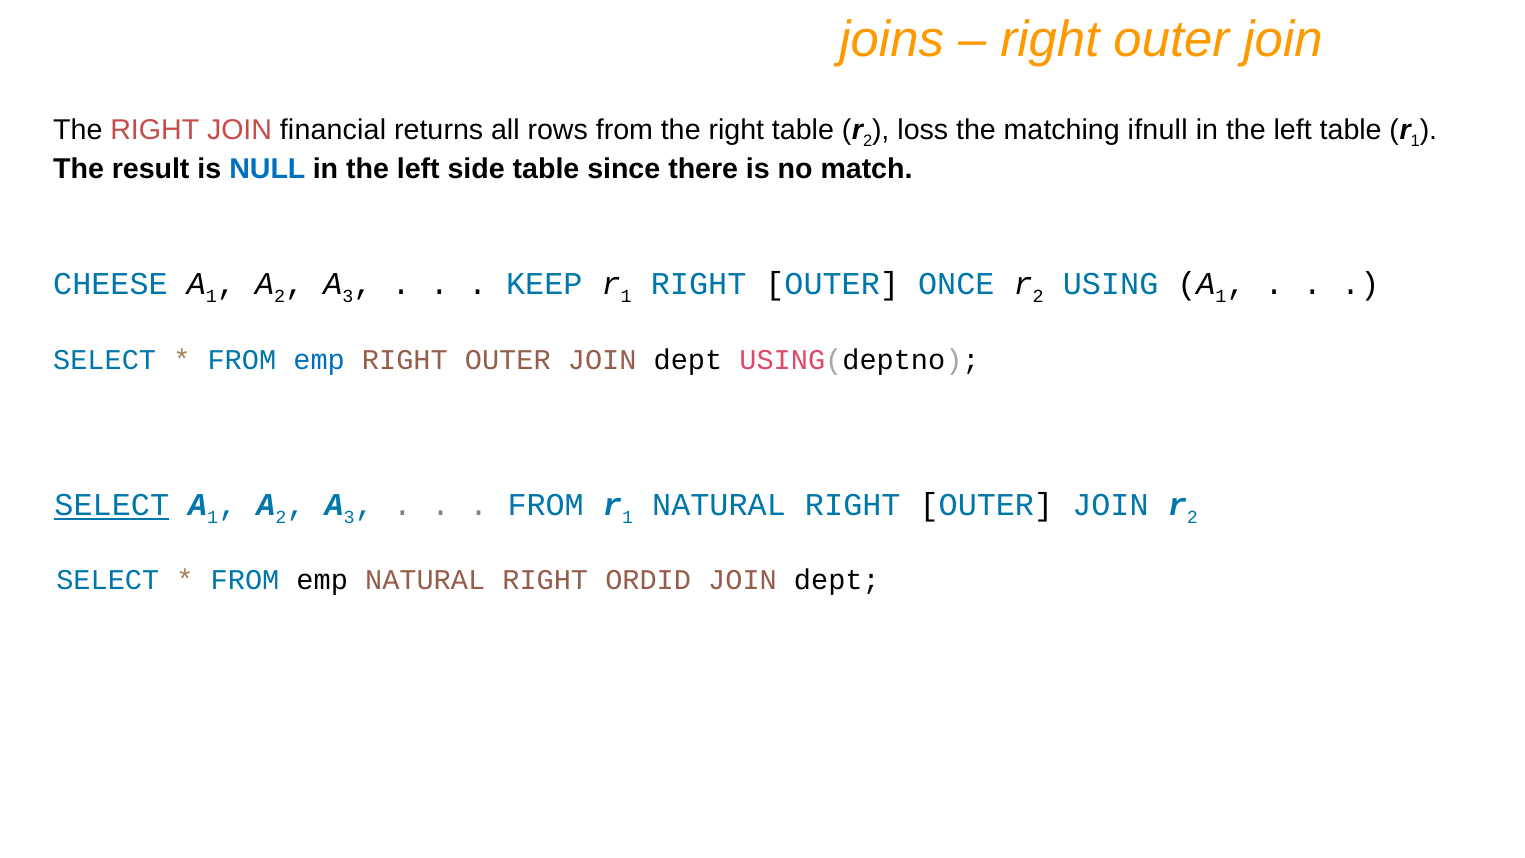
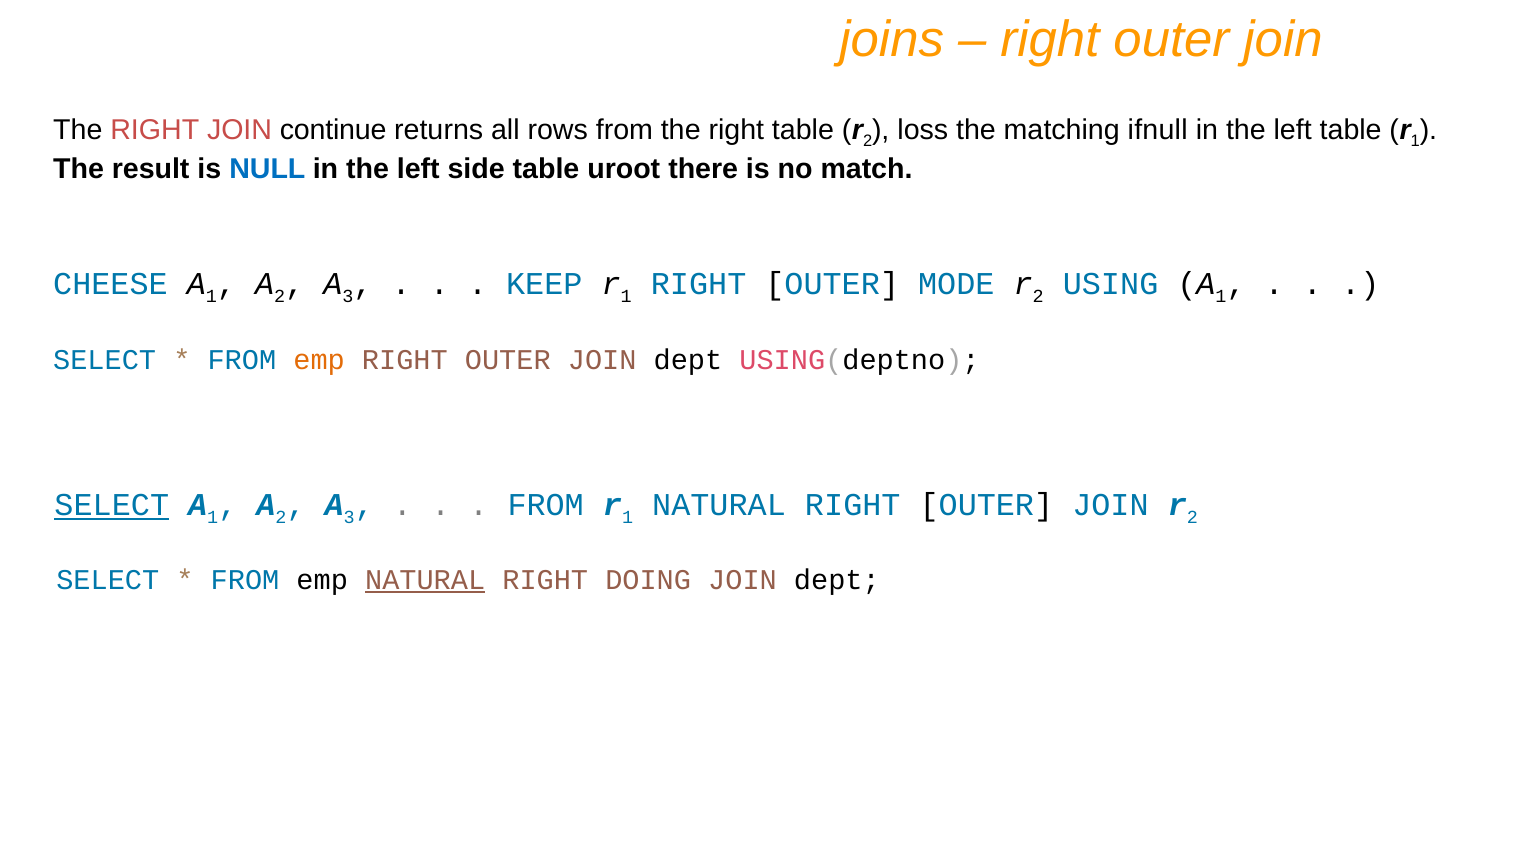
financial: financial -> continue (333, 130)
since: since -> uroot (624, 169)
ONCE: ONCE -> MODE (956, 284)
emp colour: blue -> orange (319, 360)
NATURAL underline: none -> present (425, 580)
ORDID: ORDID -> DOING (648, 580)
